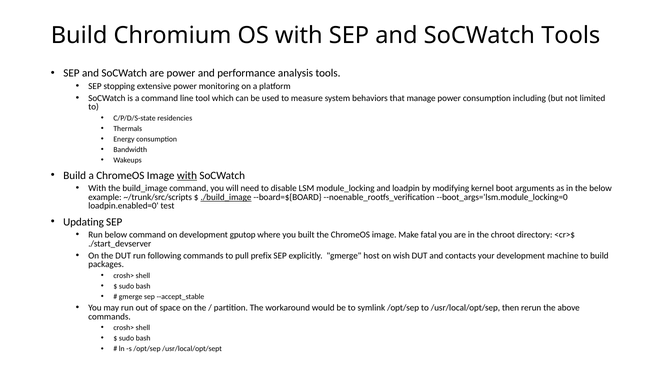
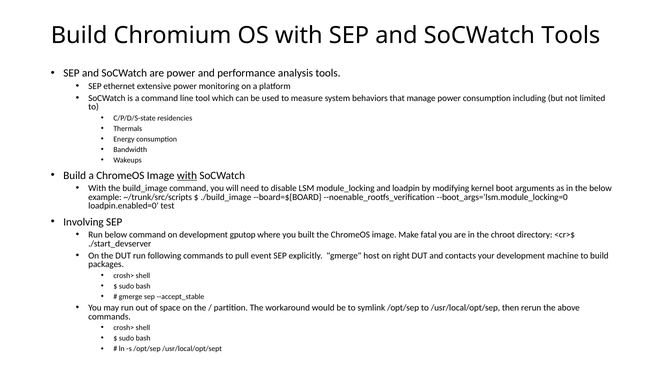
stopping: stopping -> ethernet (119, 86)
./build_image underline: present -> none (226, 197)
Updating: Updating -> Involving (84, 222)
prefix: prefix -> event (261, 256)
wish: wish -> right (401, 256)
